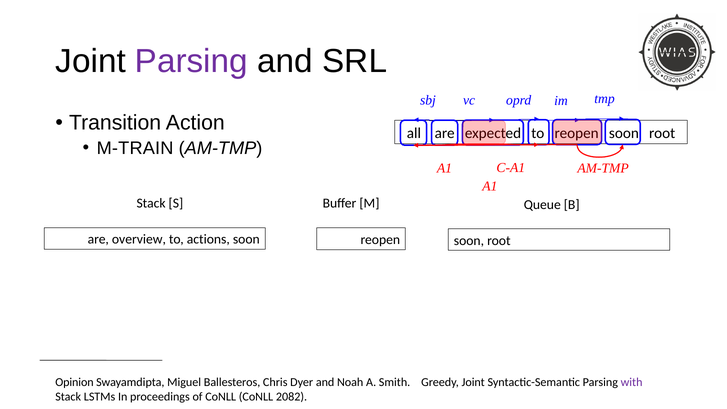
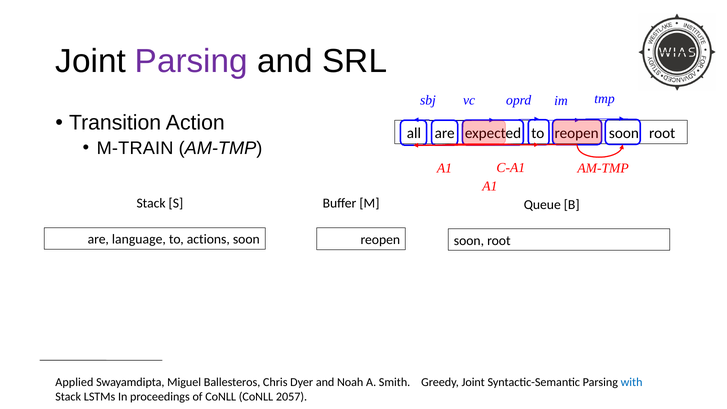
overview: overview -> language (139, 239)
Opinion: Opinion -> Applied (74, 382)
with colour: purple -> blue (632, 382)
2082: 2082 -> 2057 (292, 397)
